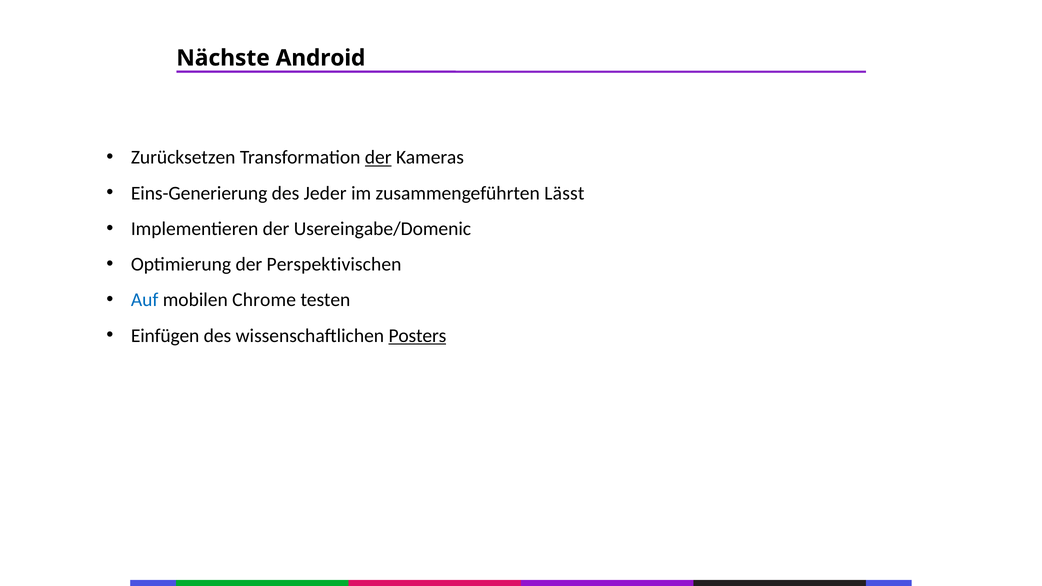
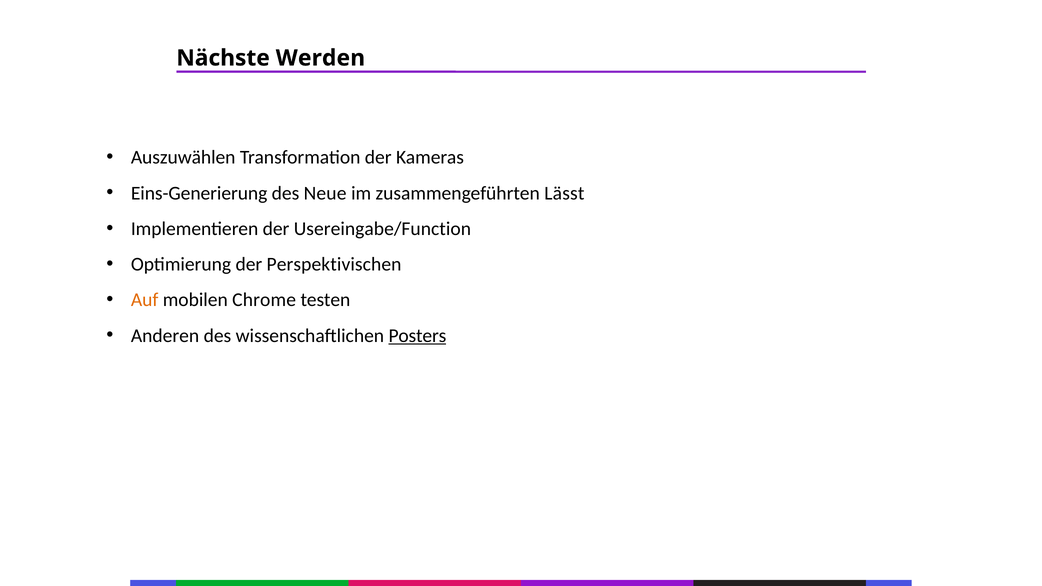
Android: Android -> Werden (320, 58)
Zurücksetzen: Zurücksetzen -> Auszuwählen (183, 157)
der underline: present -> none (378, 157)
Jeder: Jeder -> Neue (325, 193)
Usereingabe/Domenic: Usereingabe/Domenic -> Usereingabe/Function (382, 229)
Auf colour: blue -> orange (145, 300)
Einfügen: Einfügen -> Anderen (165, 336)
